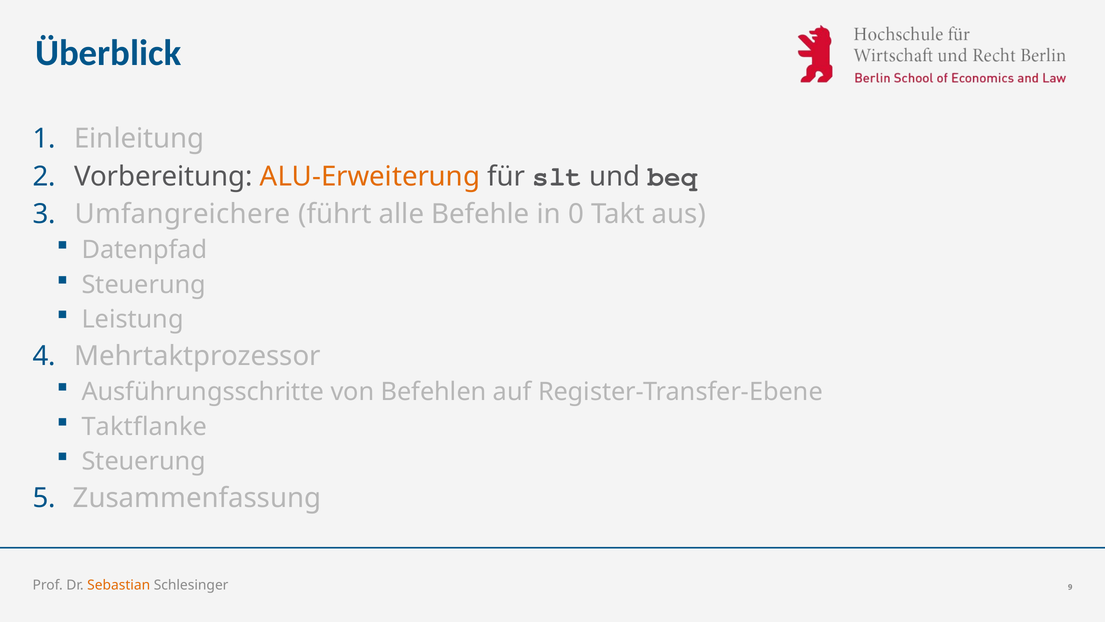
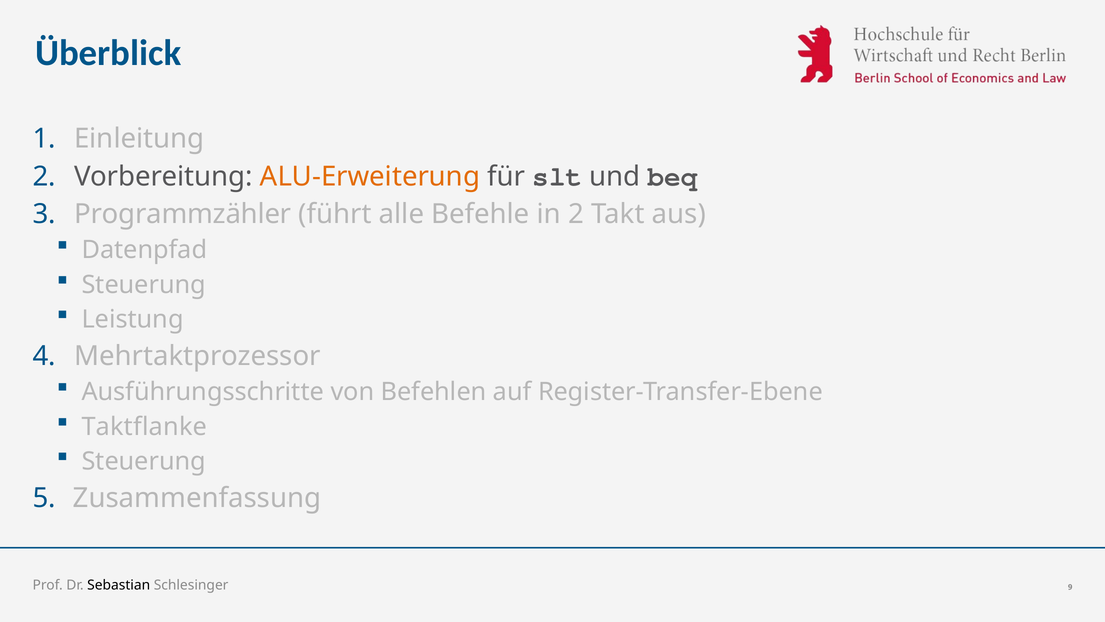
Umfangreichere: Umfangreichere -> Programmzähler (183, 214)
in 0: 0 -> 2 (576, 214)
Sebastian colour: orange -> black (119, 585)
